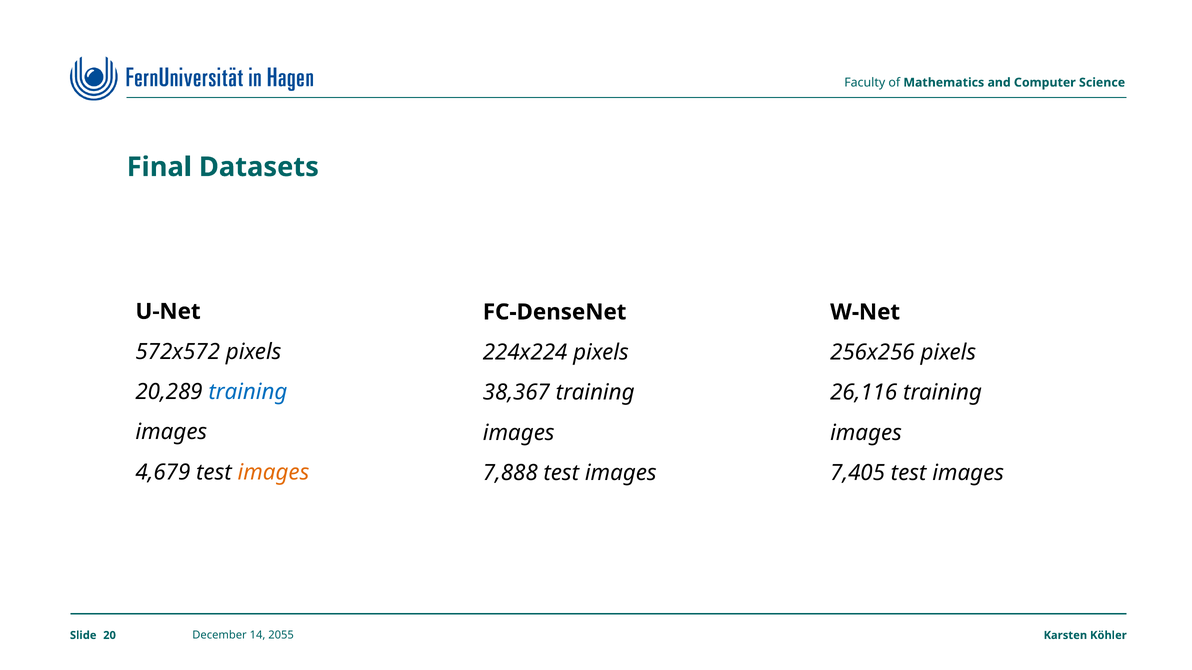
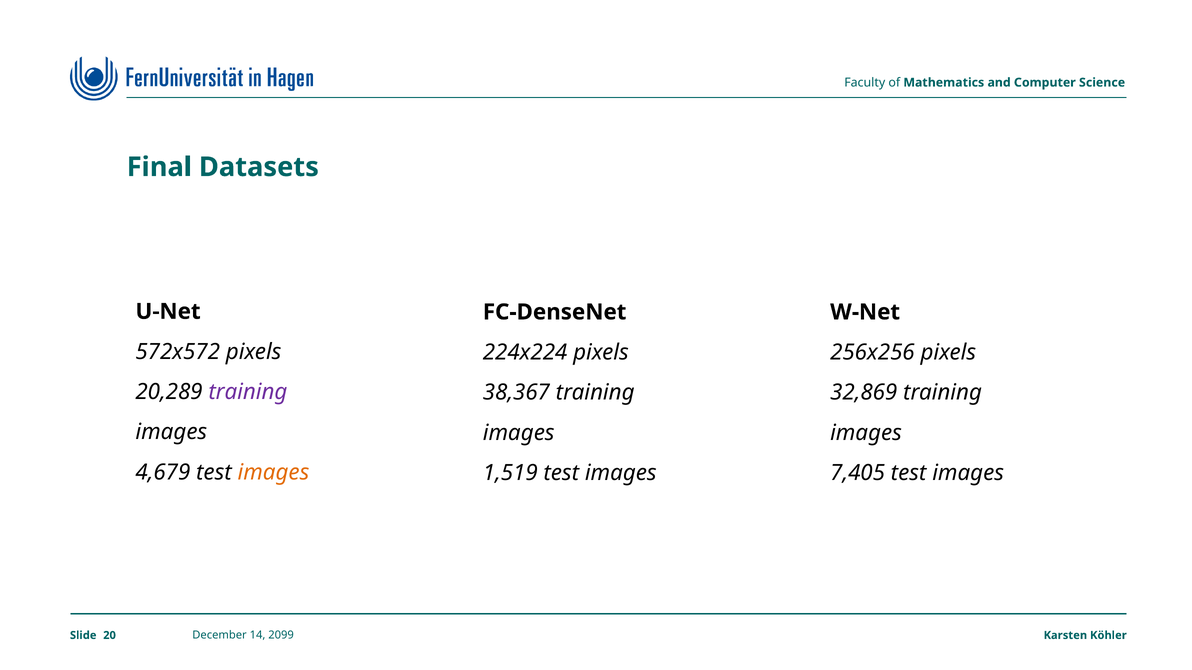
training colour: blue -> purple (248, 392)
26,116: 26,116 -> 32,869 (864, 393)
7,888: 7,888 -> 1,519 (510, 473)
2055: 2055 -> 2099 (281, 636)
